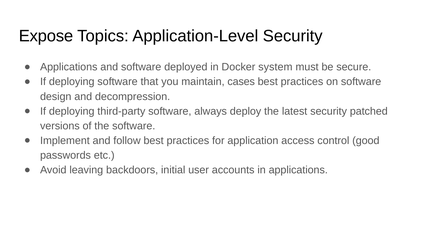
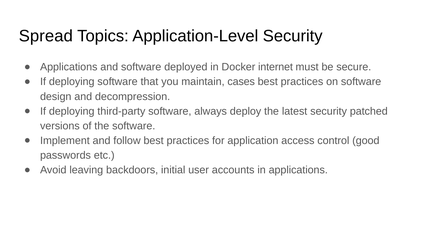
Expose: Expose -> Spread (46, 36)
system: system -> internet (275, 67)
